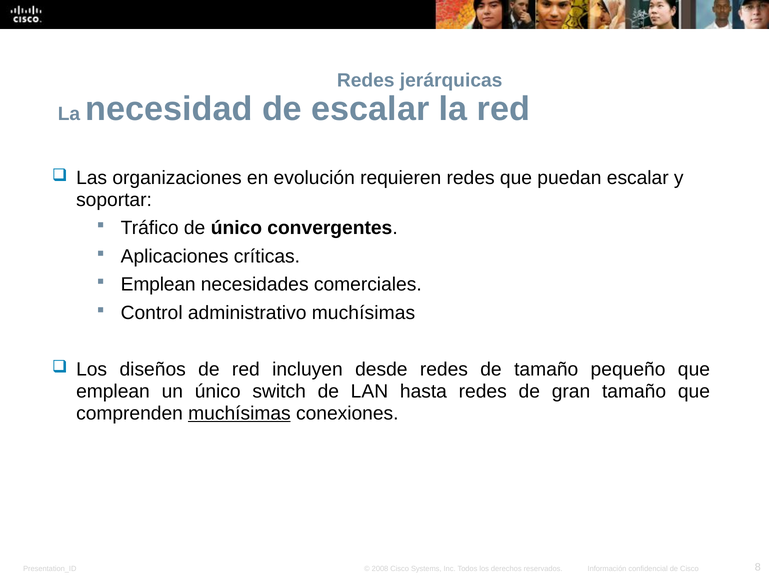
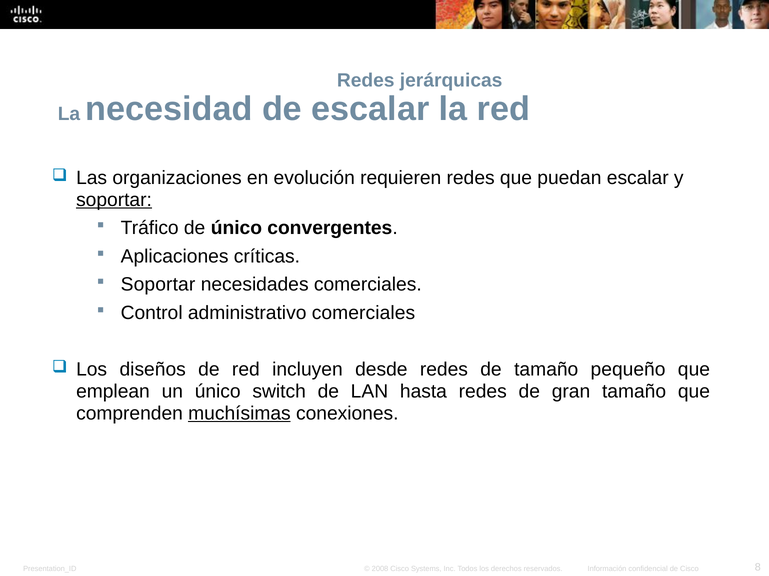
soportar underline: none -> present (114, 200)
Emplean: Emplean -> Soportar (158, 285)
administrativo muchísimas: muchísimas -> comerciales (363, 313)
